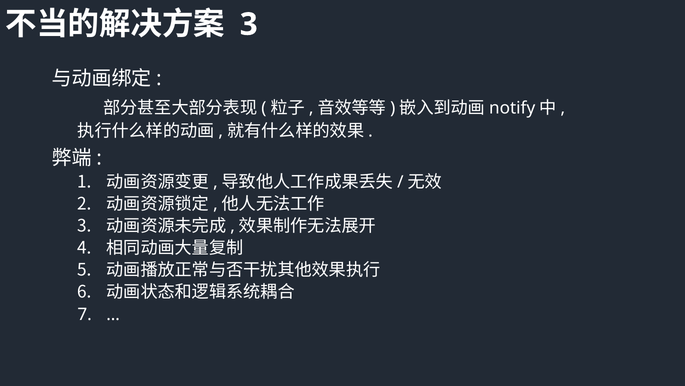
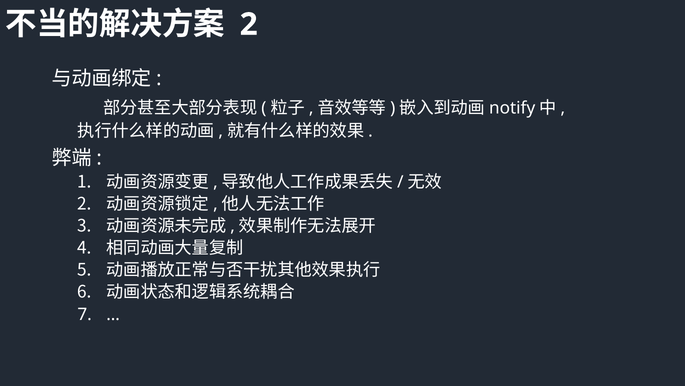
3: 3 -> 2 (249, 24)
